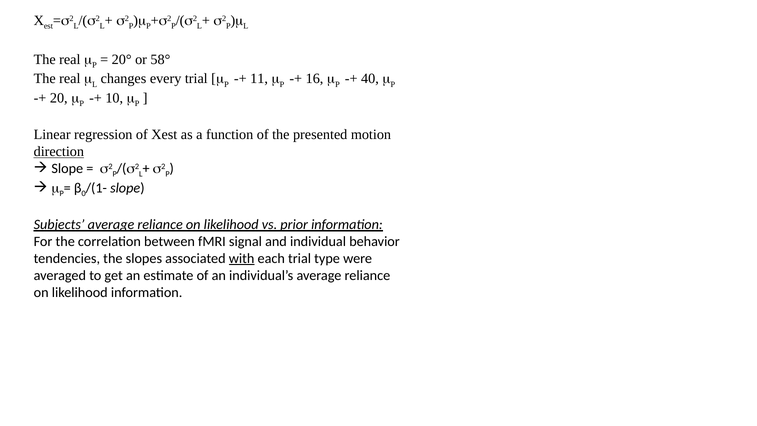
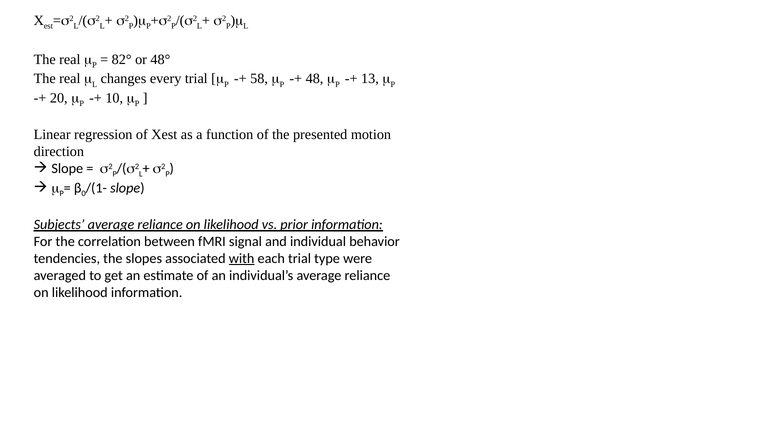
20°: 20° -> 82° (122, 59)
58°: 58° -> 48° (160, 59)
11: 11 -> 58 (259, 79)
16: 16 -> 48 (315, 79)
40: 40 -> 13 (370, 79)
direction underline: present -> none (59, 152)
